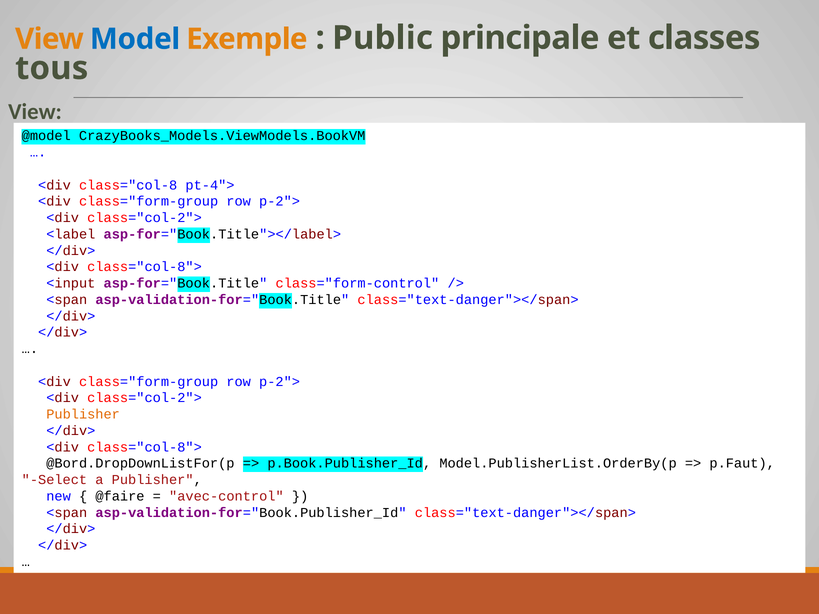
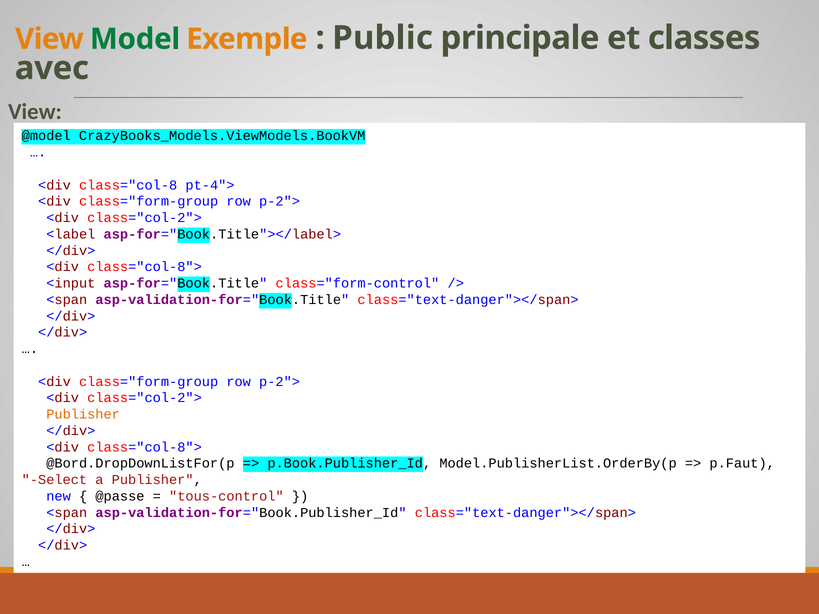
Model colour: blue -> green (135, 39)
tous: tous -> avec (52, 68)
@faire: @faire -> @passe (120, 496)
avec-control: avec-control -> tous-control (226, 496)
